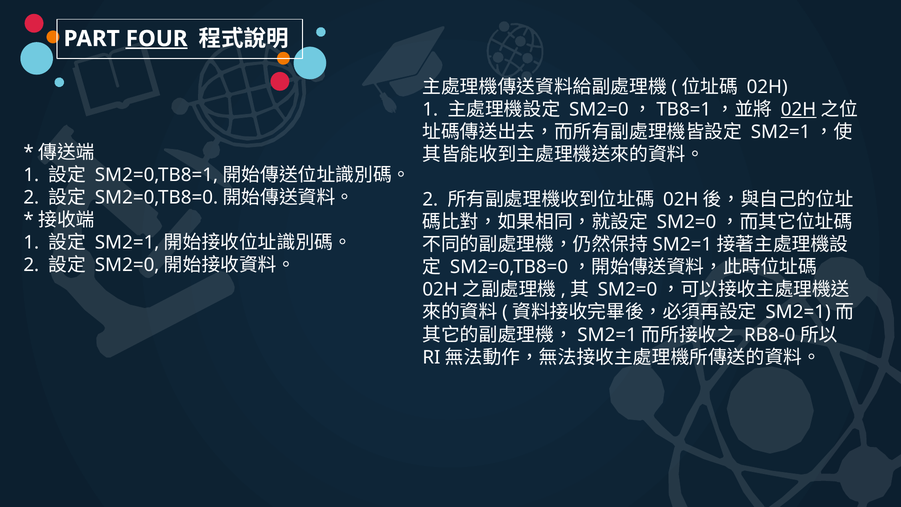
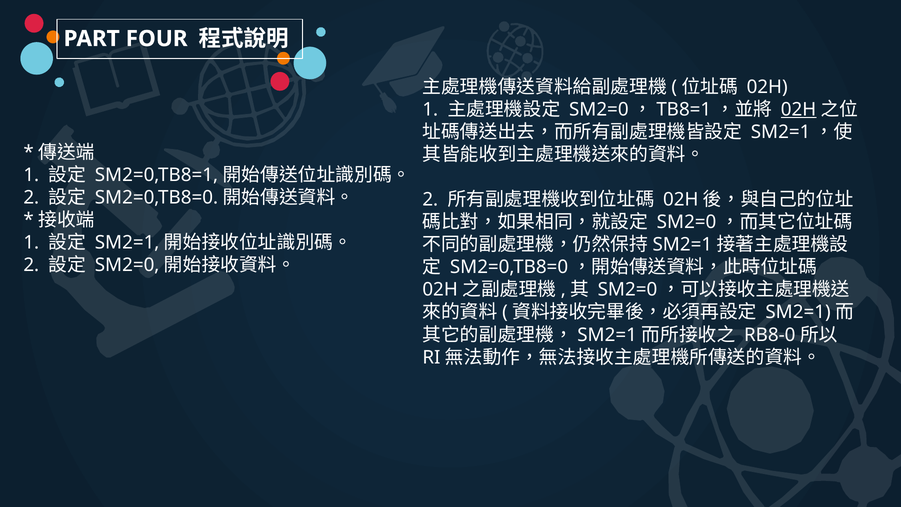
FOUR underline: present -> none (157, 39)
